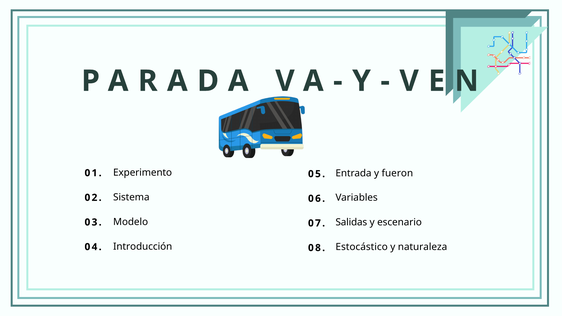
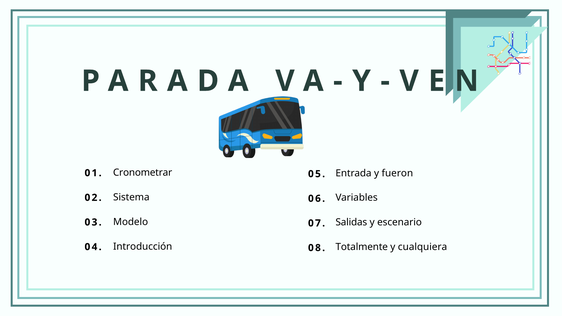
Experimento: Experimento -> Cronometrar (143, 173)
Estocástico: Estocástico -> Totalmente (362, 247)
naturaleza: naturaleza -> cualquiera (423, 247)
